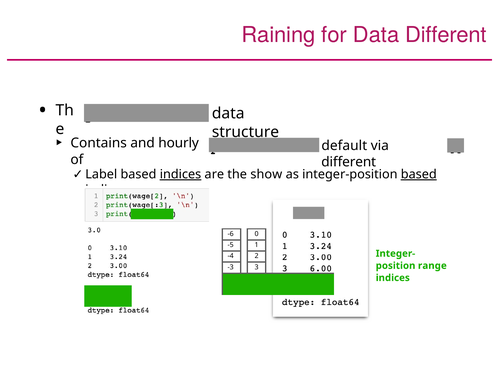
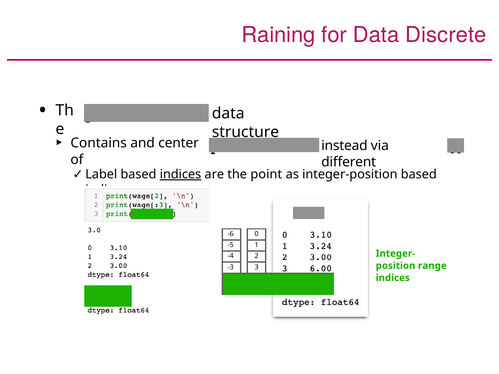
Data Different: Different -> Discrete (446, 35)
hourly: hourly -> center (179, 143)
default: default -> instead (344, 146)
show: show -> point (266, 175)
based underline: present -> none (419, 175)
